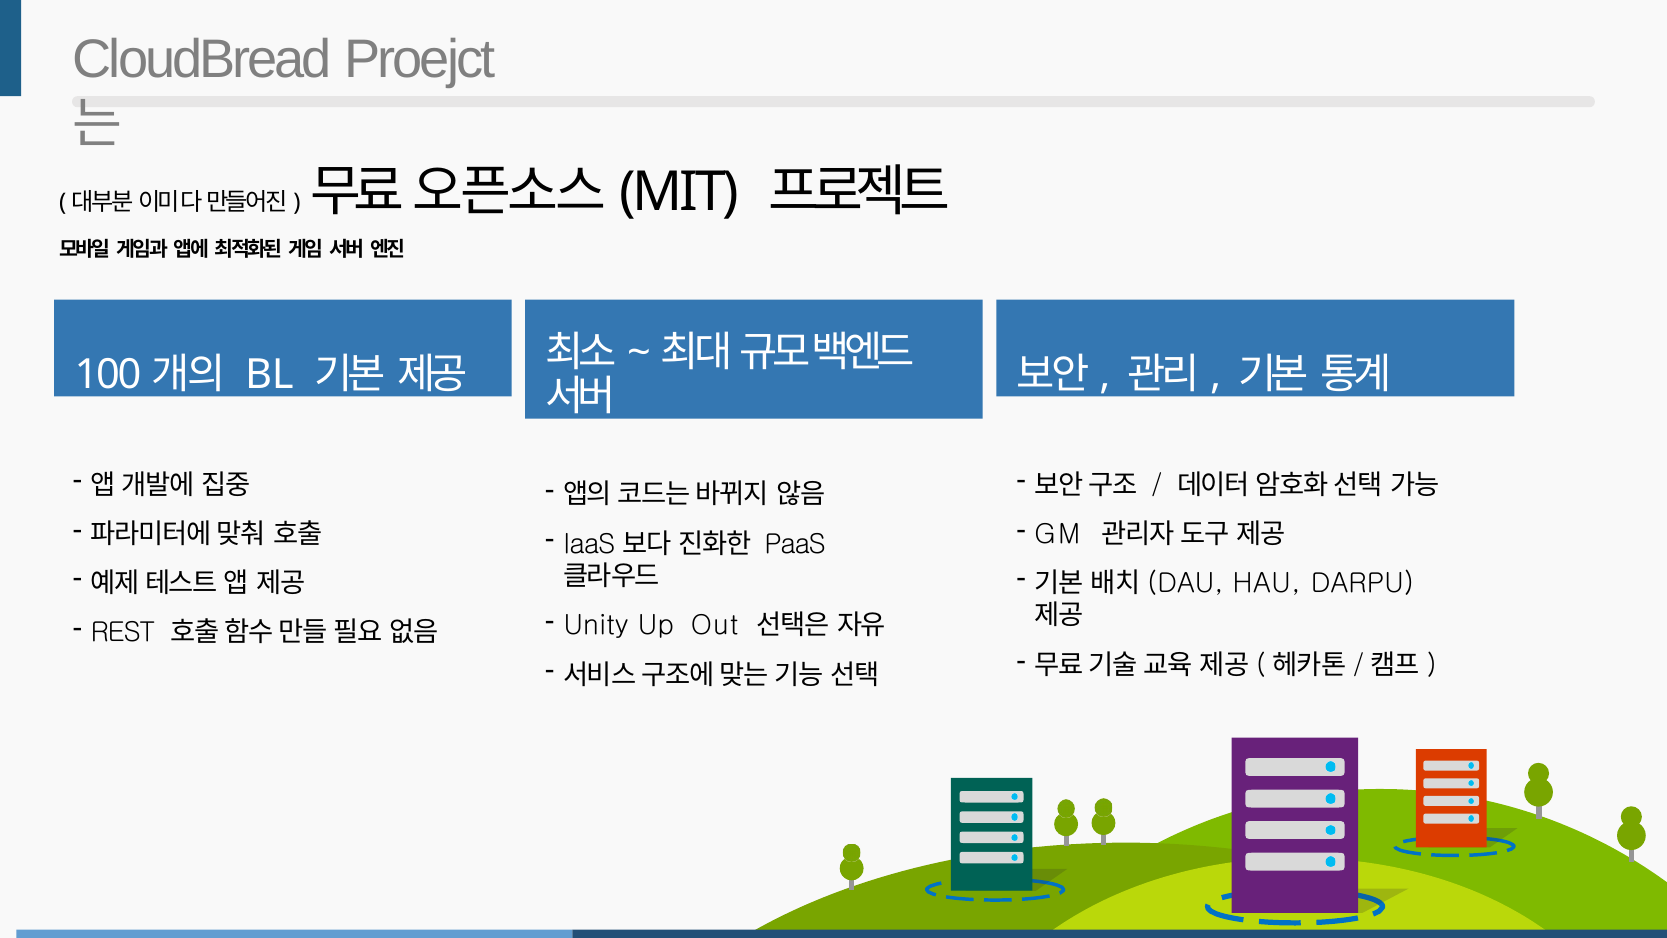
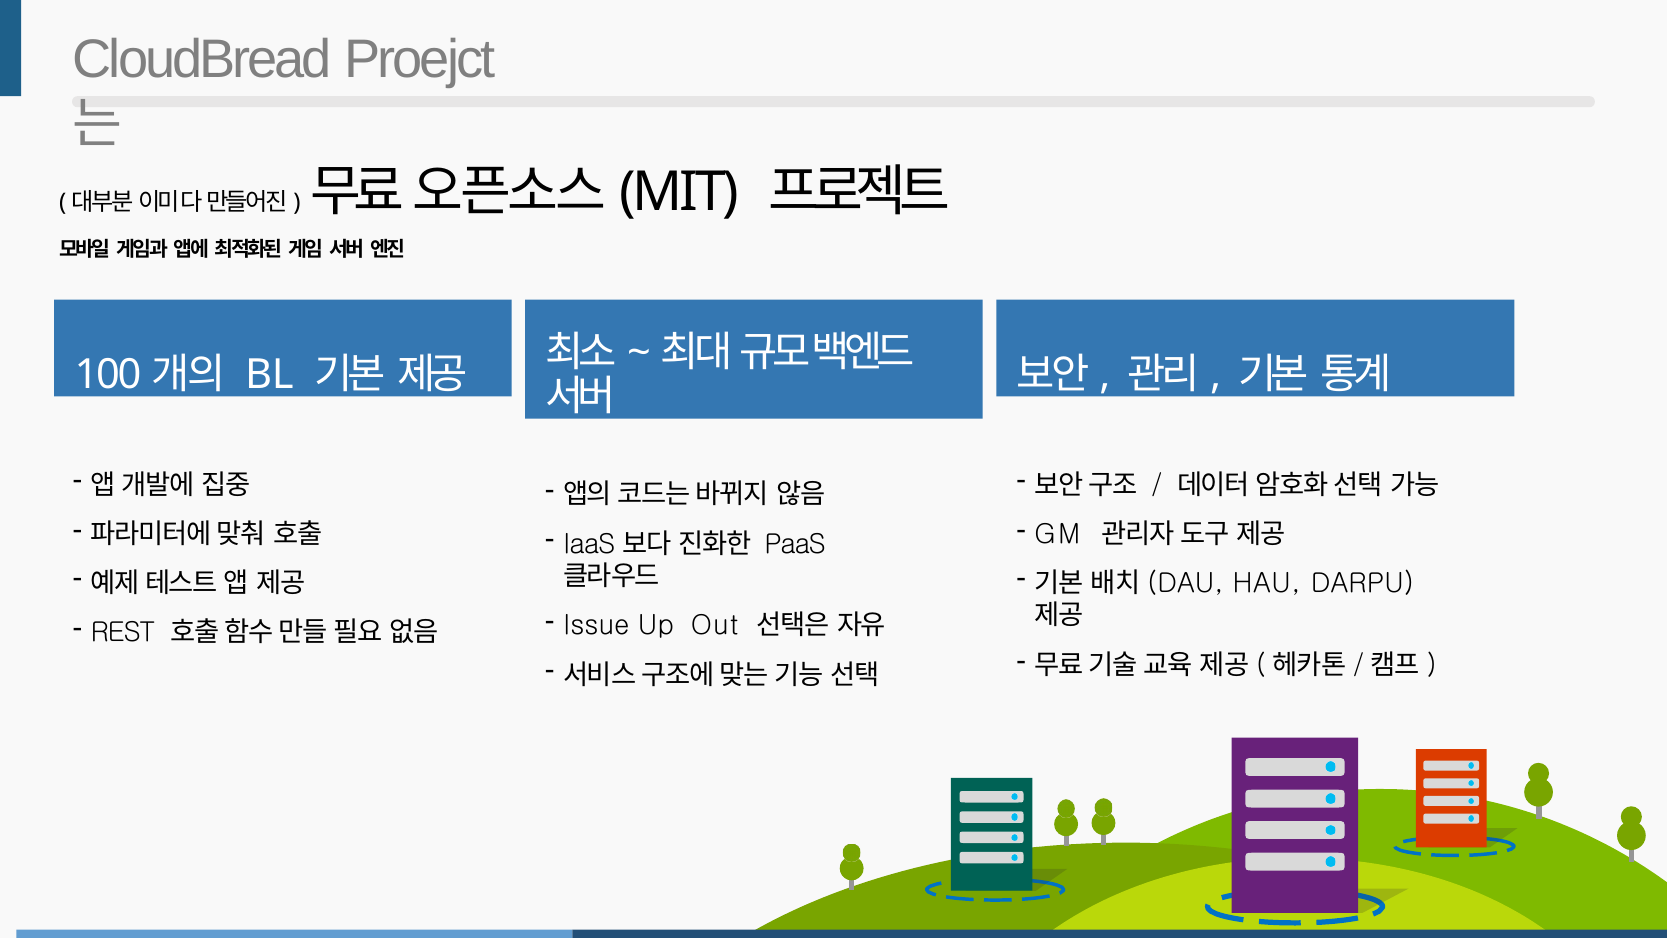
Unity: Unity -> Issue (596, 625)
